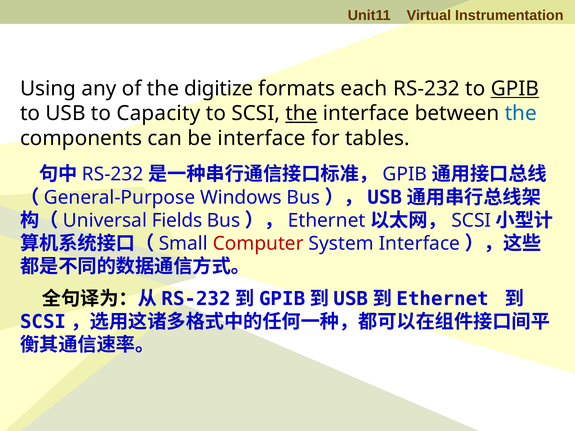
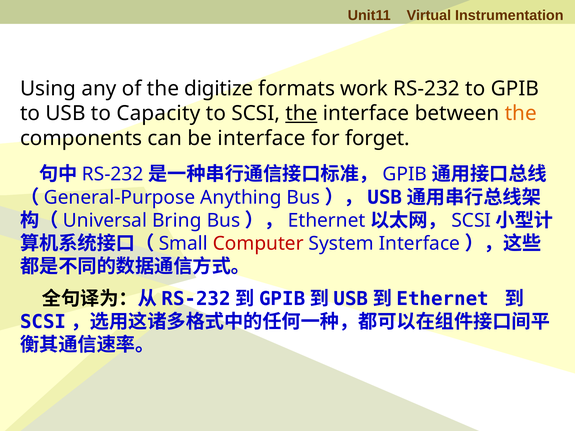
each: each -> work (364, 89)
GPIB underline: present -> none (515, 89)
the colour: blue -> orange (521, 113)
tables: tables -> forget (378, 138)
Windows: Windows -> Anything (241, 198)
Fields: Fields -> Bring (177, 221)
